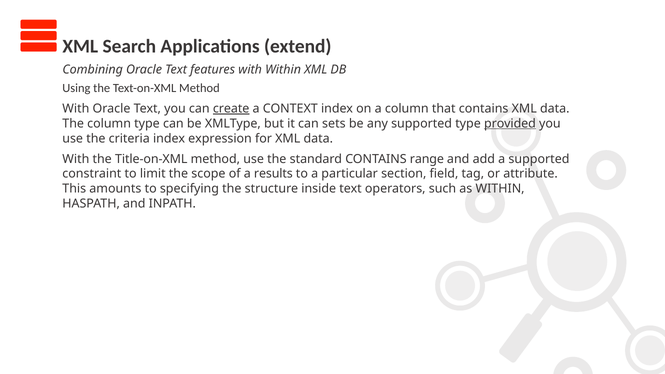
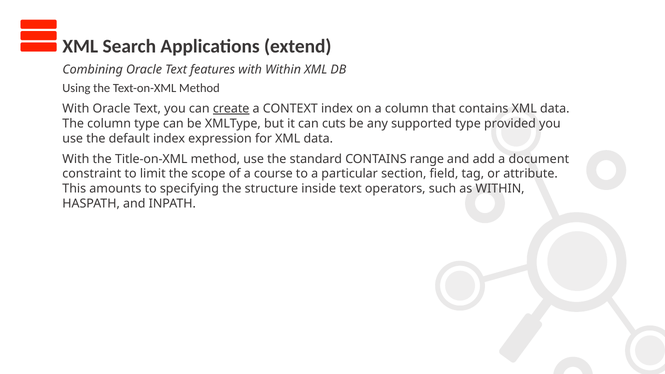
sets: sets -> cuts (334, 124)
provided underline: present -> none (510, 124)
criteria: criteria -> default (129, 138)
a supported: supported -> document (539, 159)
results: results -> course (273, 174)
